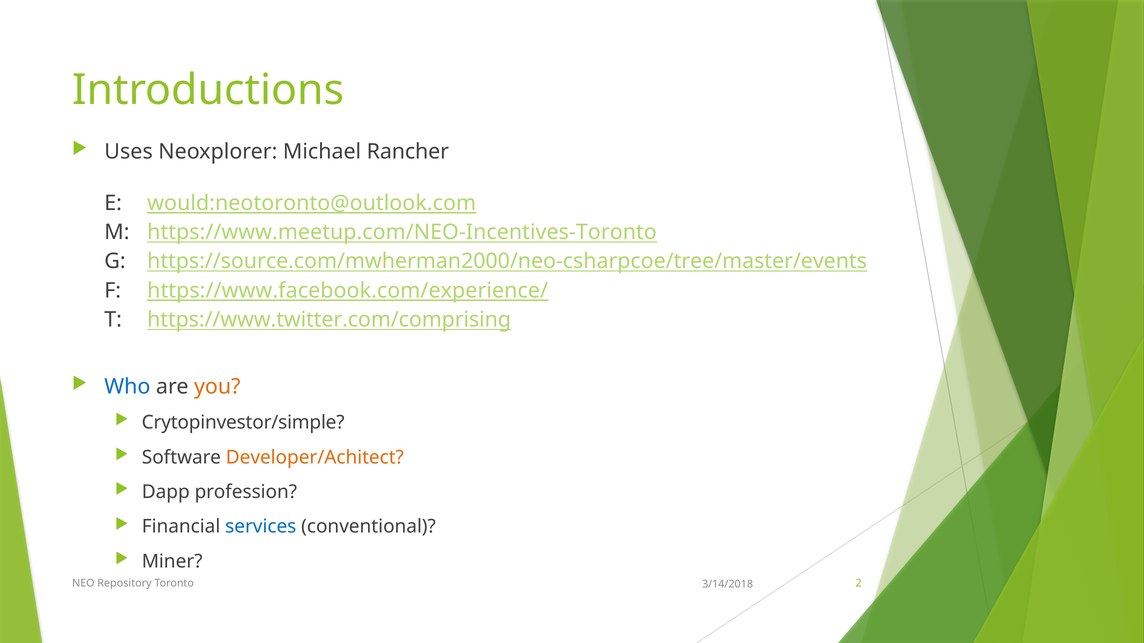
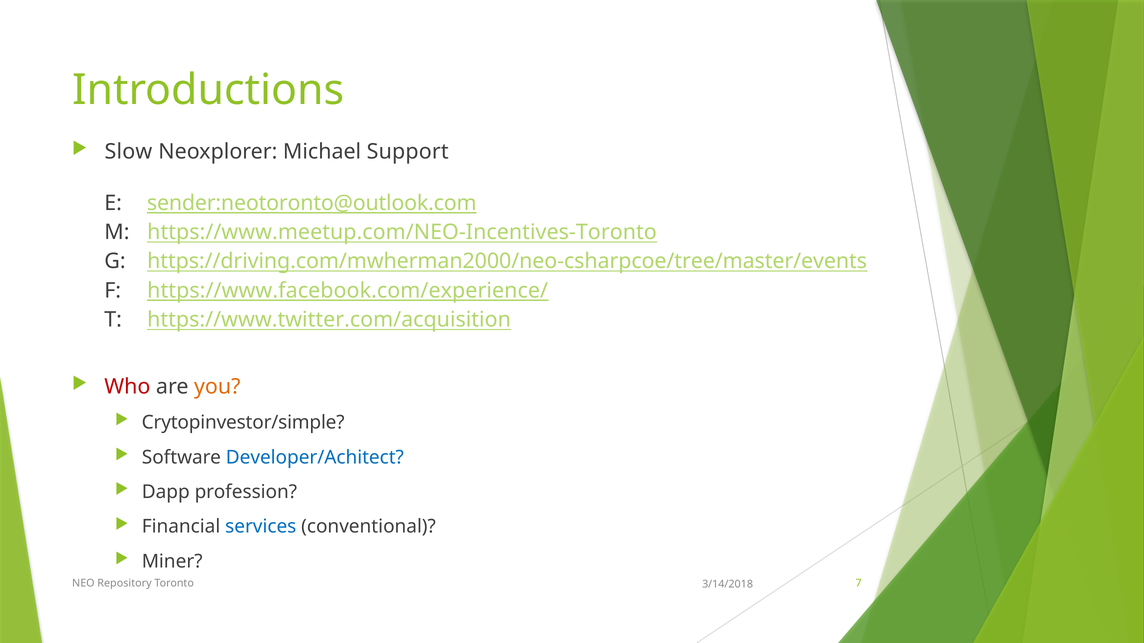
Uses: Uses -> Slow (128, 152)
Rancher: Rancher -> Support (408, 152)
would:neotoronto@outlook.com: would:neotoronto@outlook.com -> sender:neotoronto@outlook.com (312, 203)
https://source.com/mwherman2000/neo-csharpcoe/tree/master/events: https://source.com/mwherman2000/neo-csharpcoe/tree/master/events -> https://driving.com/mwherman2000/neo-csharpcoe/tree/master/events (507, 262)
https://www.twitter.com/comprising: https://www.twitter.com/comprising -> https://www.twitter.com/acquisition (329, 320)
Who colour: blue -> red (127, 387)
Developer/Achitect colour: orange -> blue (315, 458)
2: 2 -> 7 (859, 584)
